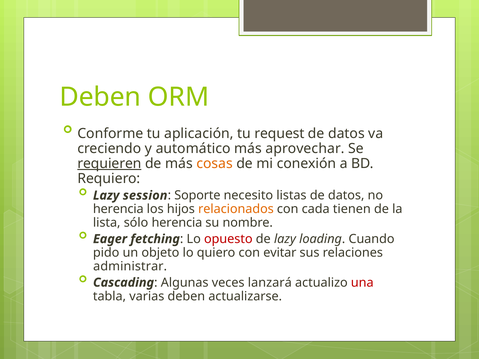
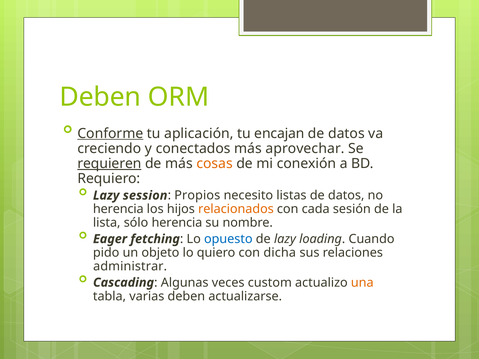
Conforme underline: none -> present (110, 133)
request: request -> encajan (279, 133)
automático: automático -> conectados (193, 149)
Soporte: Soporte -> Propios (197, 196)
tienen: tienen -> sesión (352, 209)
opuesto colour: red -> blue (228, 239)
evitar: evitar -> dicha (280, 253)
lanzará: lanzará -> custom (270, 283)
una colour: red -> orange (362, 283)
